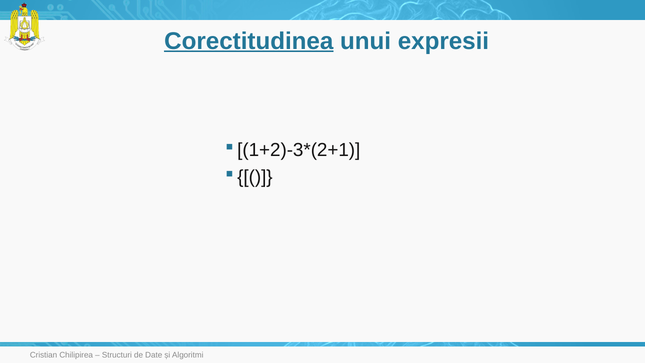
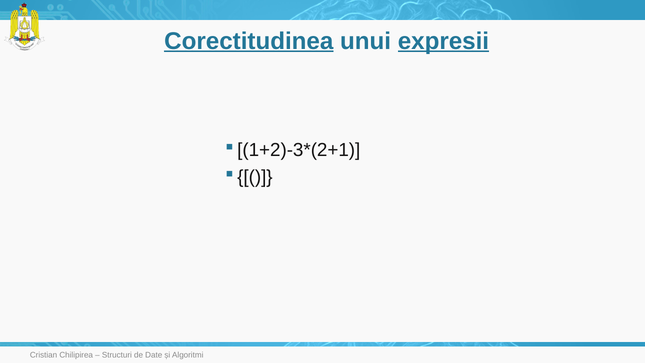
expresii underline: none -> present (443, 41)
